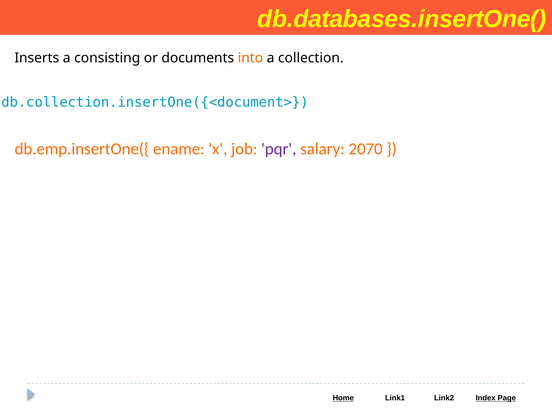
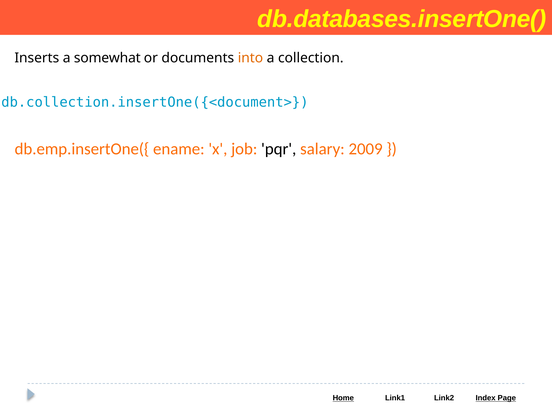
consisting: consisting -> somewhat (107, 58)
pqr colour: purple -> black (279, 149)
2070: 2070 -> 2009 (366, 149)
